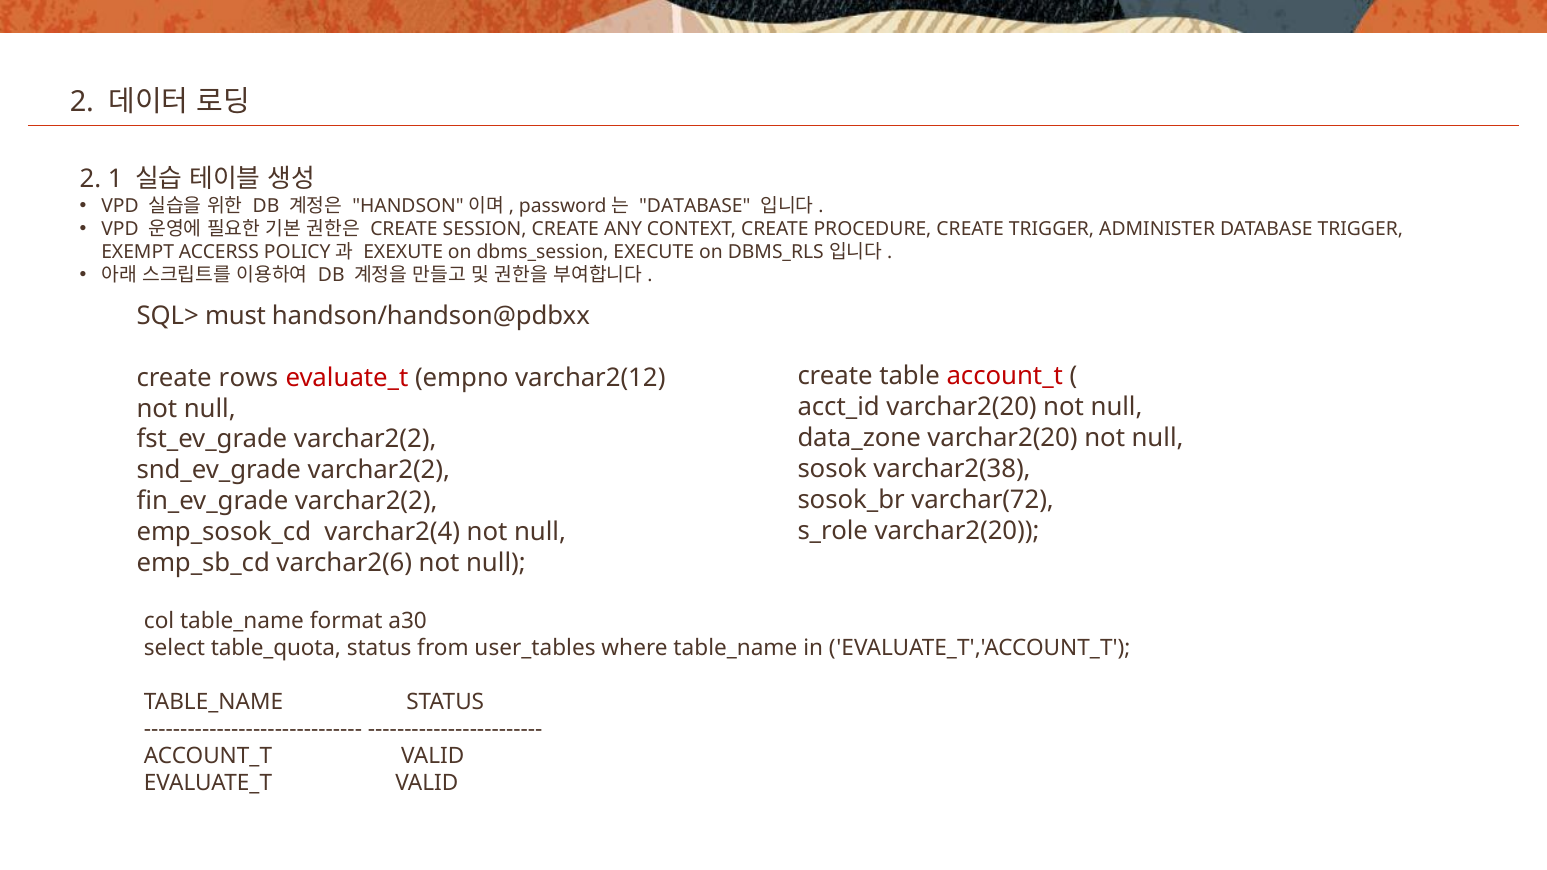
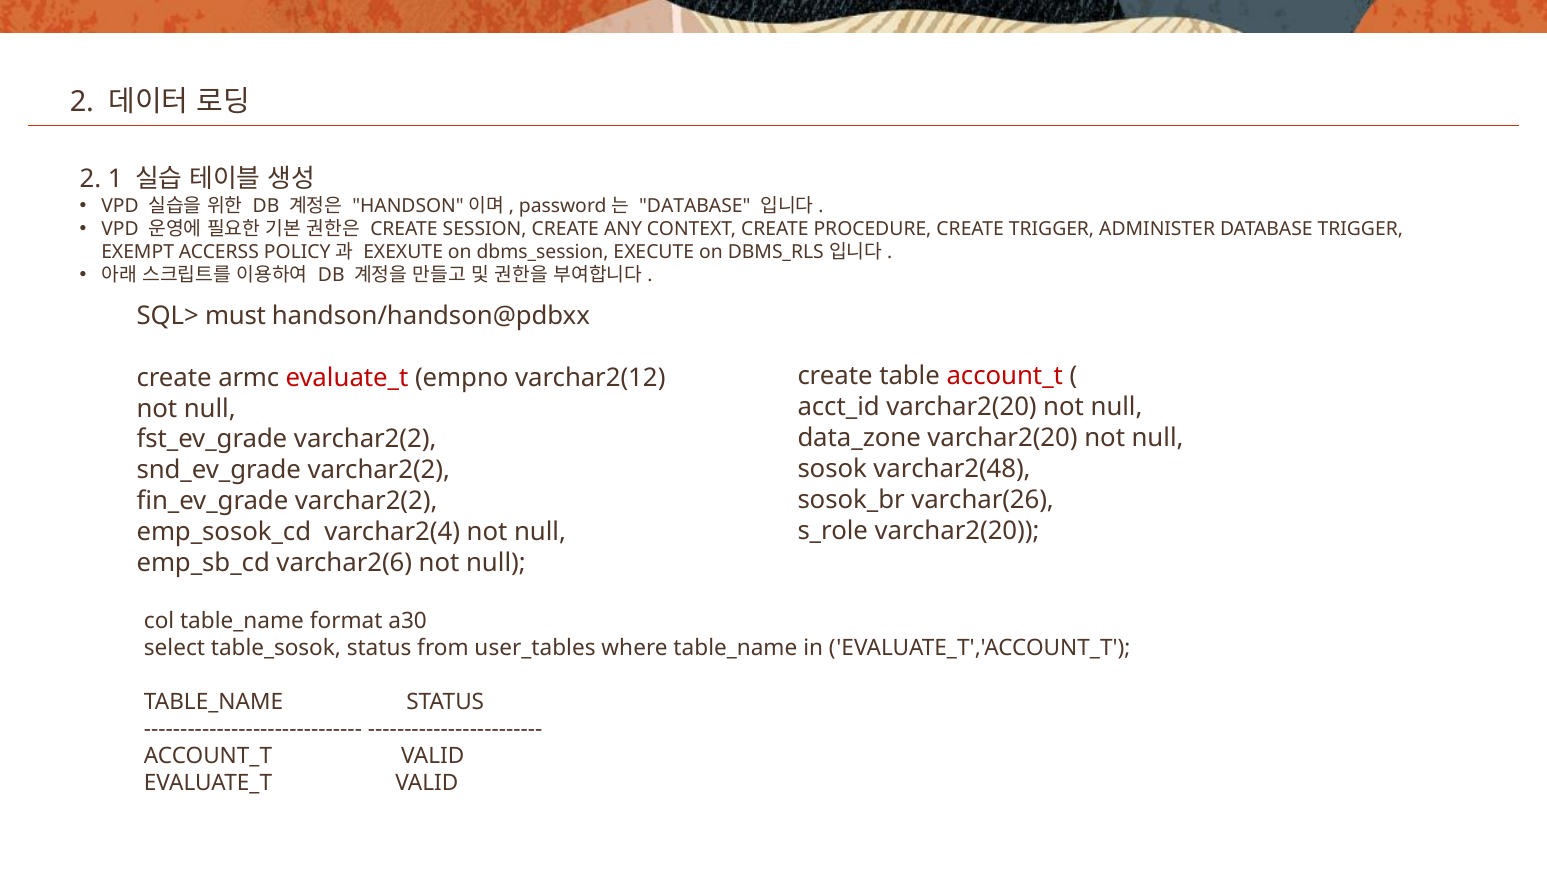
rows: rows -> armc (249, 378)
varchar2(38: varchar2(38 -> varchar2(48 (952, 469)
varchar(72: varchar(72 -> varchar(26 (983, 500)
table_quota: table_quota -> table_sosok (276, 648)
